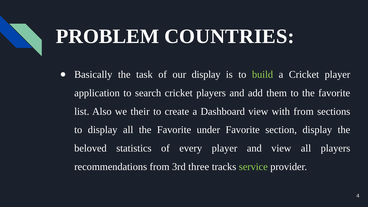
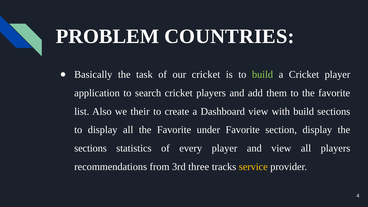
our display: display -> cricket (206, 75)
with from: from -> build (304, 111)
beloved: beloved -> sections (91, 148)
service colour: light green -> yellow (253, 167)
